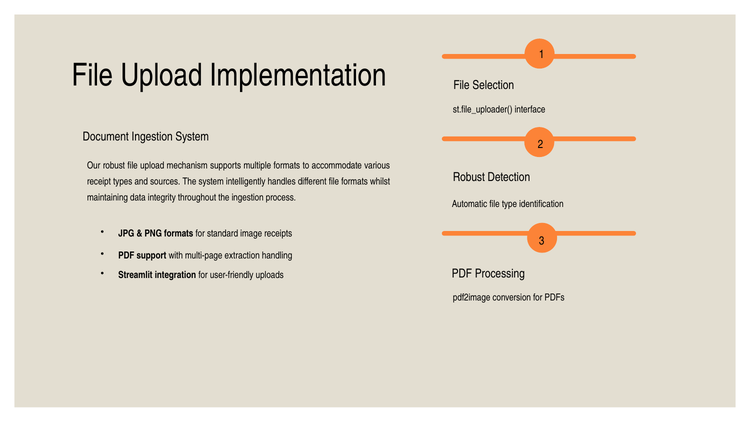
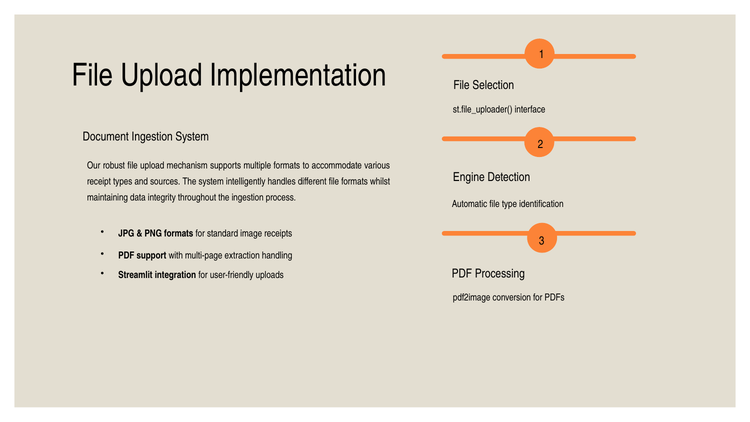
Robust: Robust -> Engine (469, 177)
